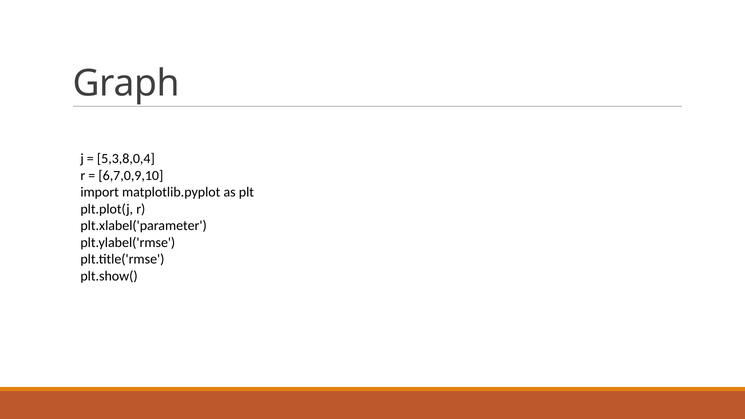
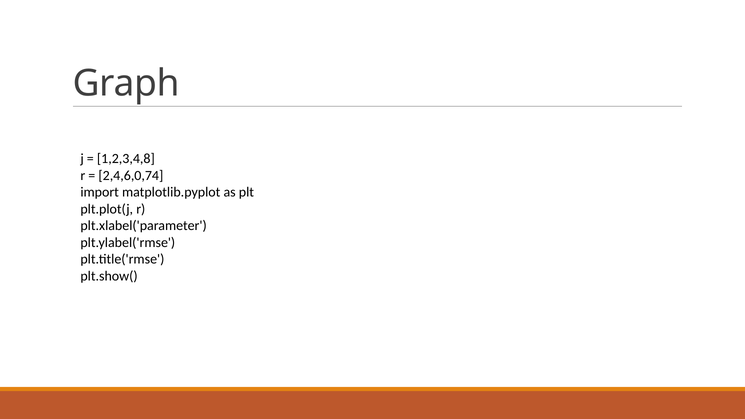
5,3,8,0,4: 5,3,8,0,4 -> 1,2,3,4,8 (126, 159)
6,7,0,9,10: 6,7,0,9,10 -> 2,4,6,0,74 (131, 176)
